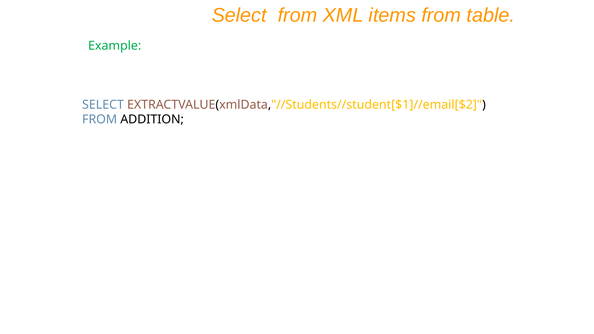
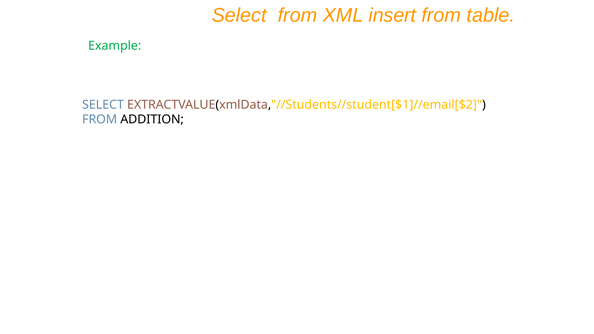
items: items -> insert (392, 15)
